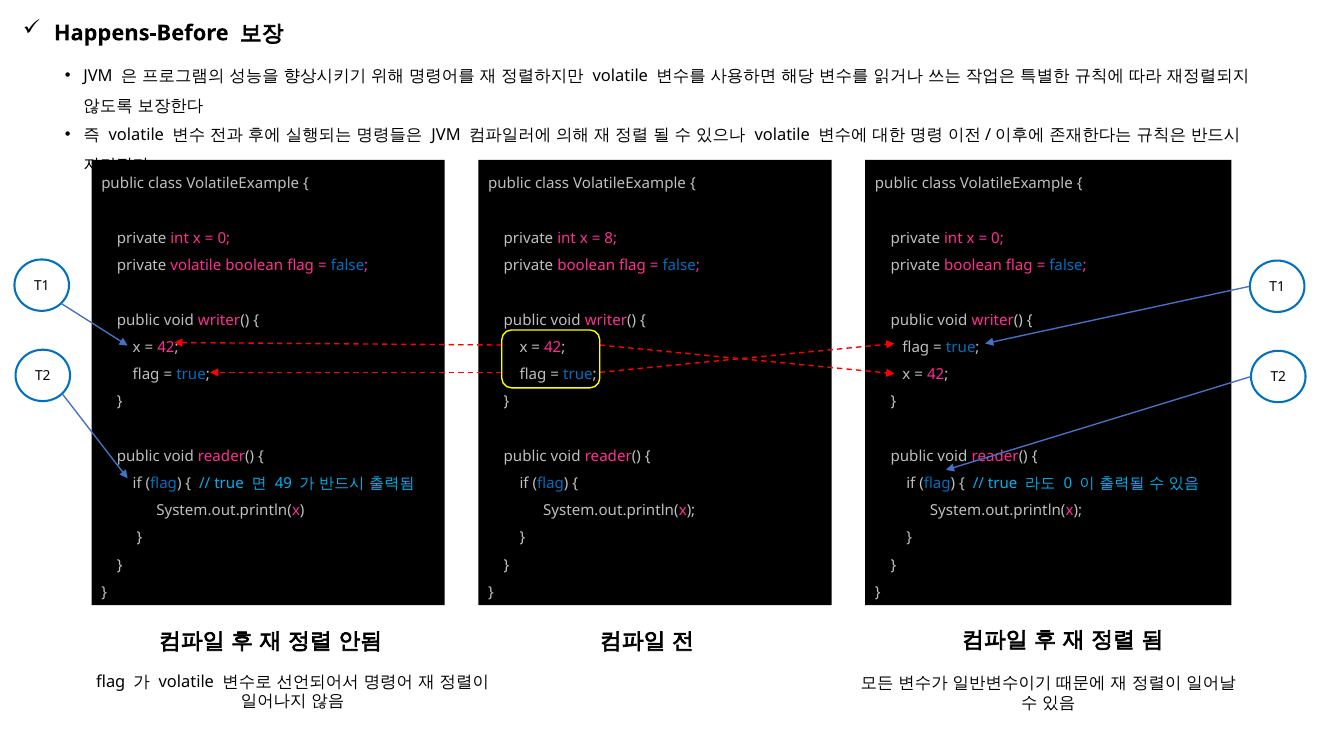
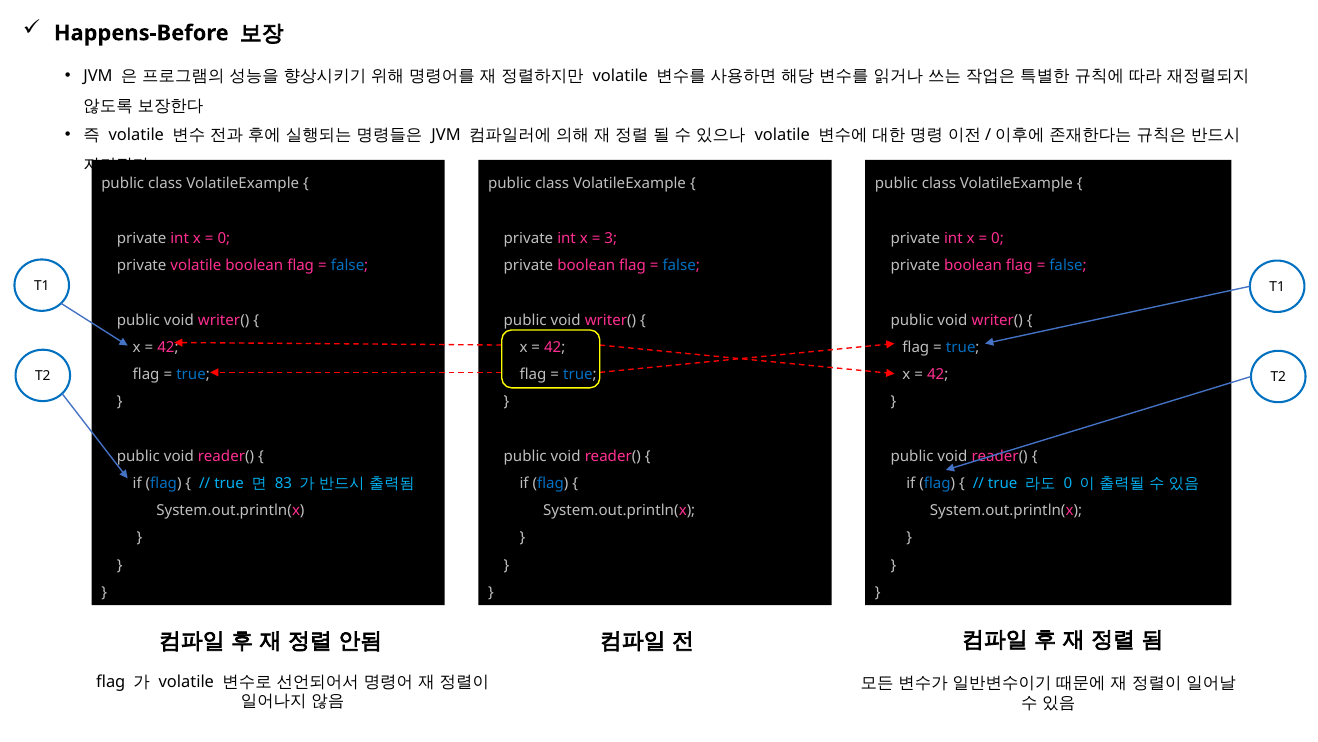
8: 8 -> 3 (611, 238)
49: 49 -> 83 (283, 483)
